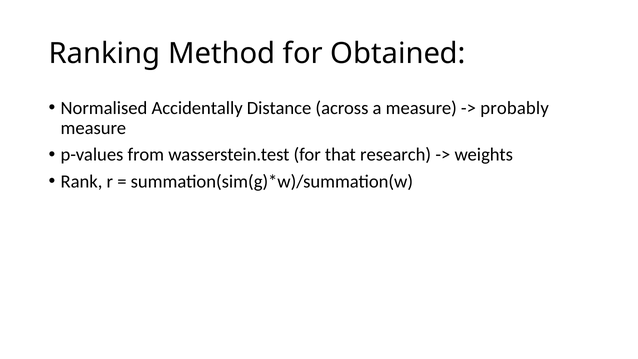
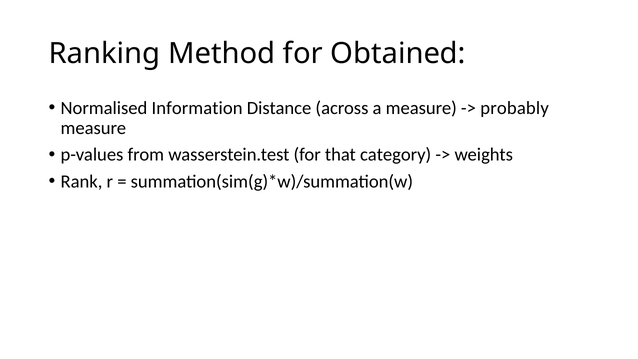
Accidentally: Accidentally -> Information (197, 108)
research: research -> category (396, 155)
